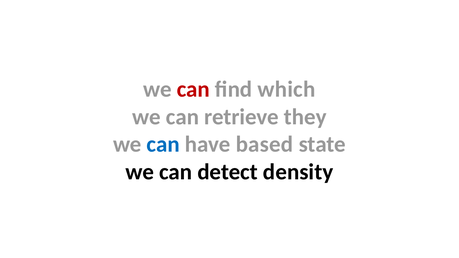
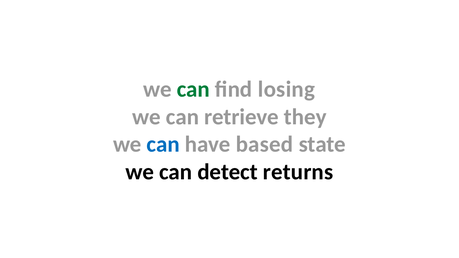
can colour: red -> green (193, 89)
which: which -> losing (286, 89)
density: density -> returns (298, 172)
